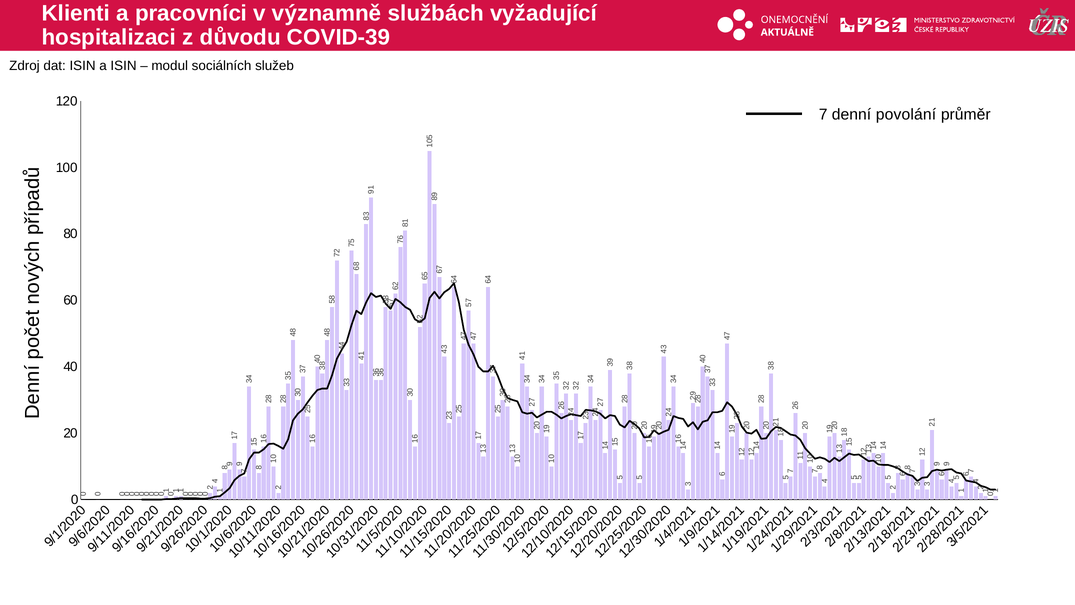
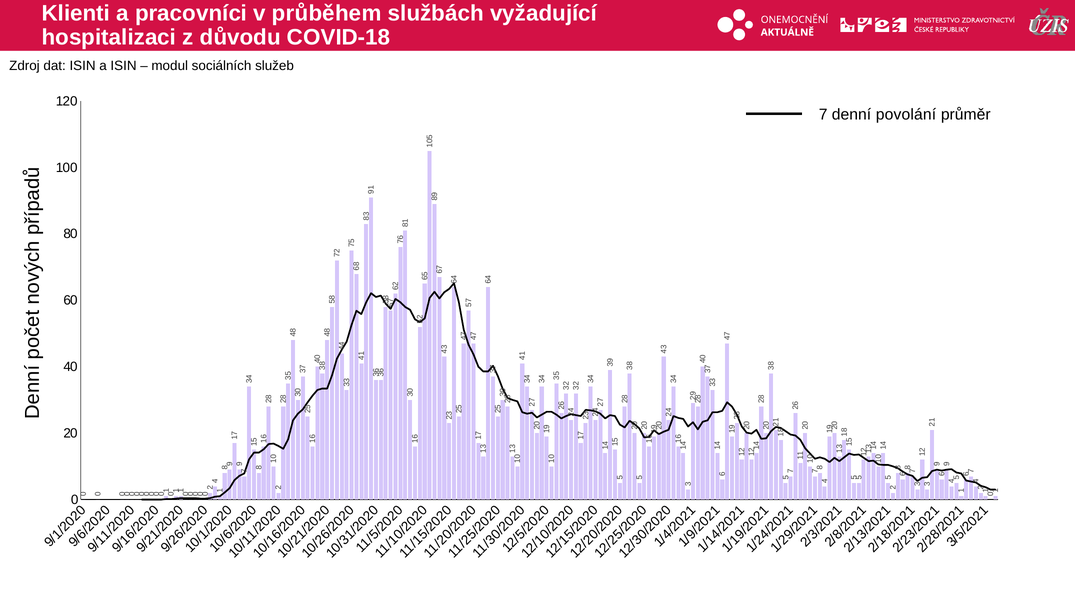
významně: významně -> průběhem (327, 13)
COVID-39: COVID-39 -> COVID-18 (339, 37)
